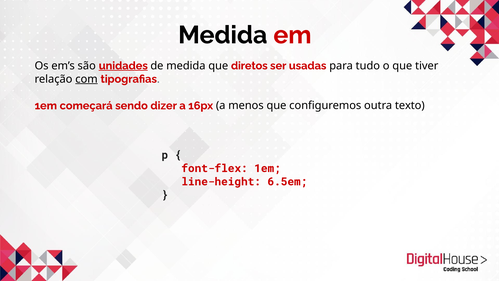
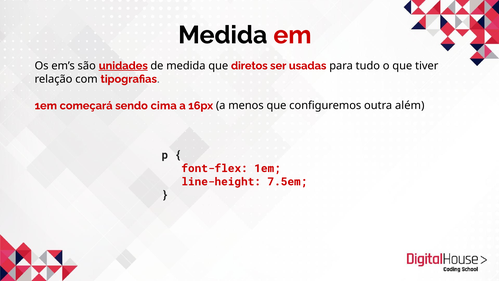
com underline: present -> none (86, 79)
dizer: dizer -> cima (164, 106)
texto: texto -> além (410, 106)
6.5em: 6.5em -> 7.5em (287, 181)
